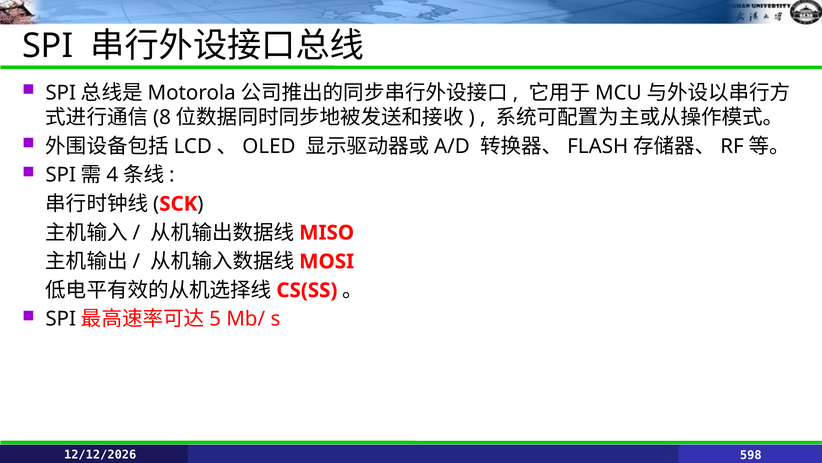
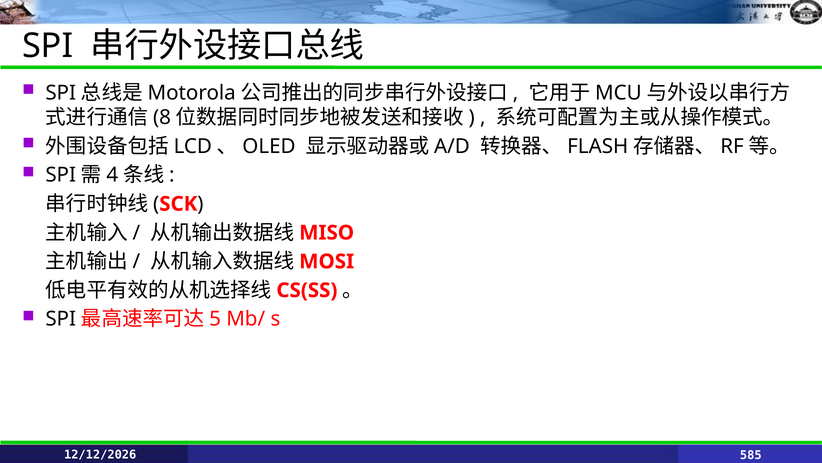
598: 598 -> 585 (751, 455)
